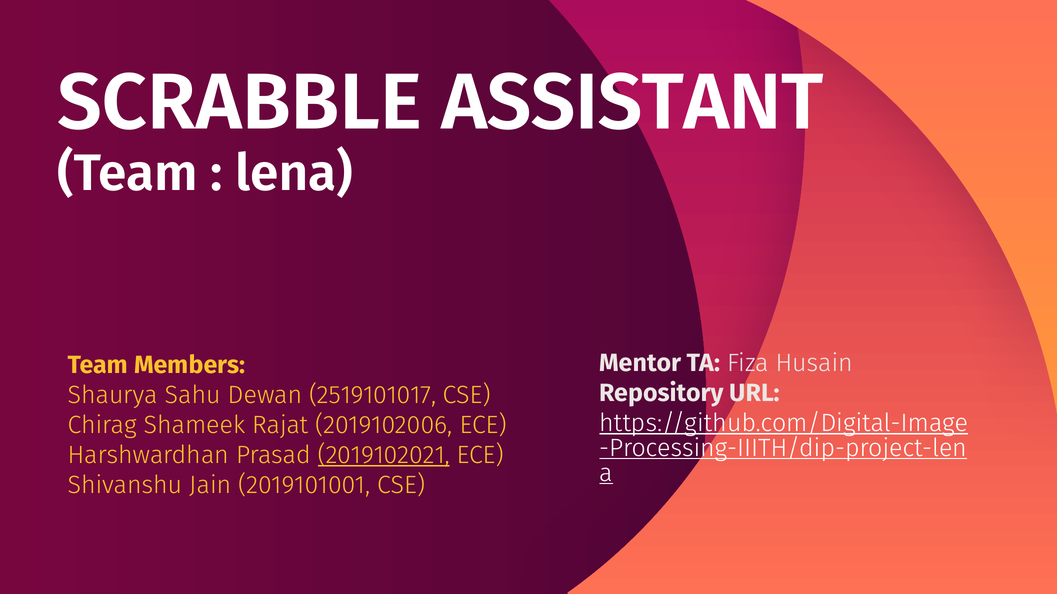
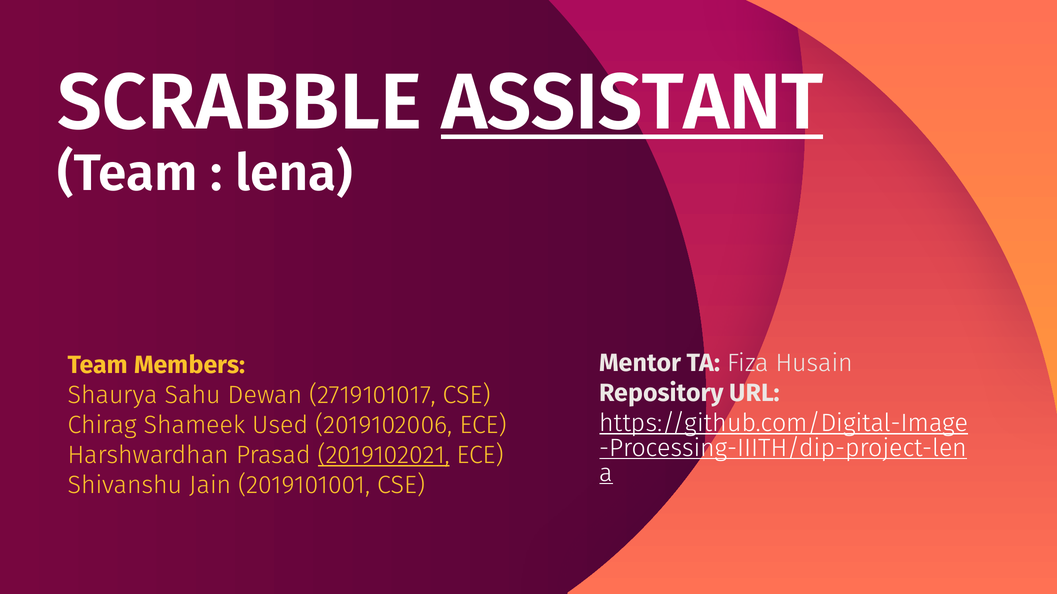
ASSISTANT underline: none -> present (632, 103)
2519101017: 2519101017 -> 2719101017 (373, 396)
Rajat: Rajat -> Used (280, 426)
